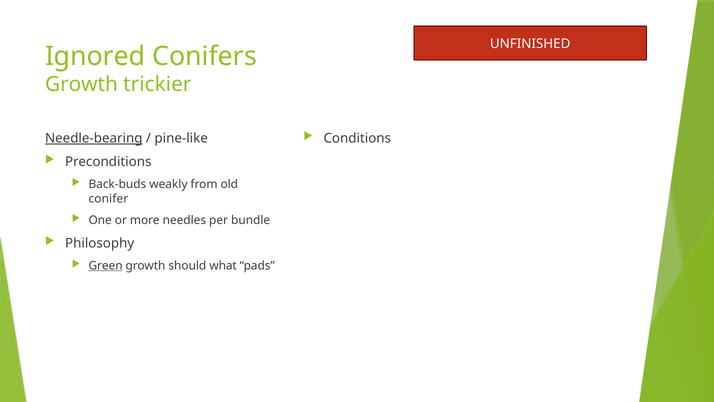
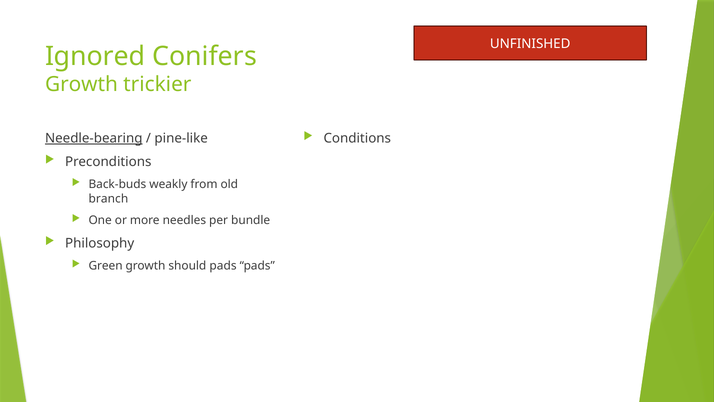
conifer: conifer -> branch (108, 198)
Green underline: present -> none (106, 265)
should what: what -> pads (223, 265)
